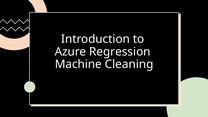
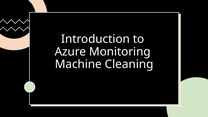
Regression: Regression -> Monitoring (120, 52)
